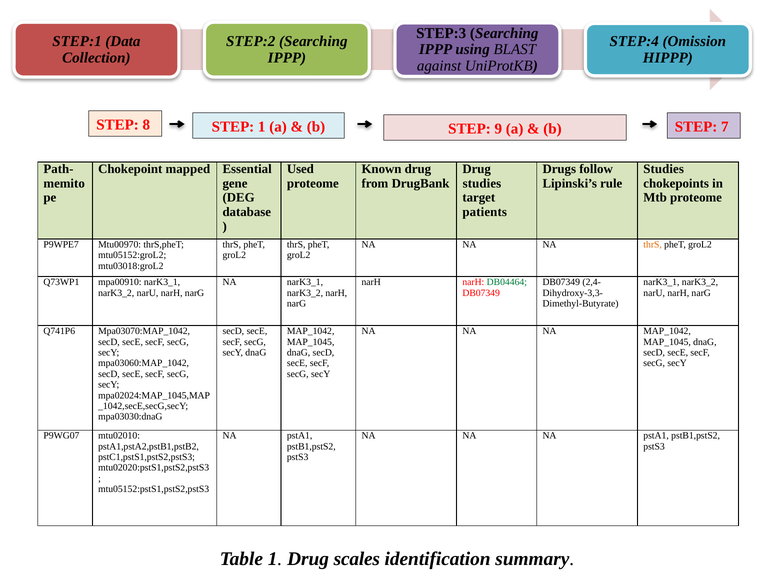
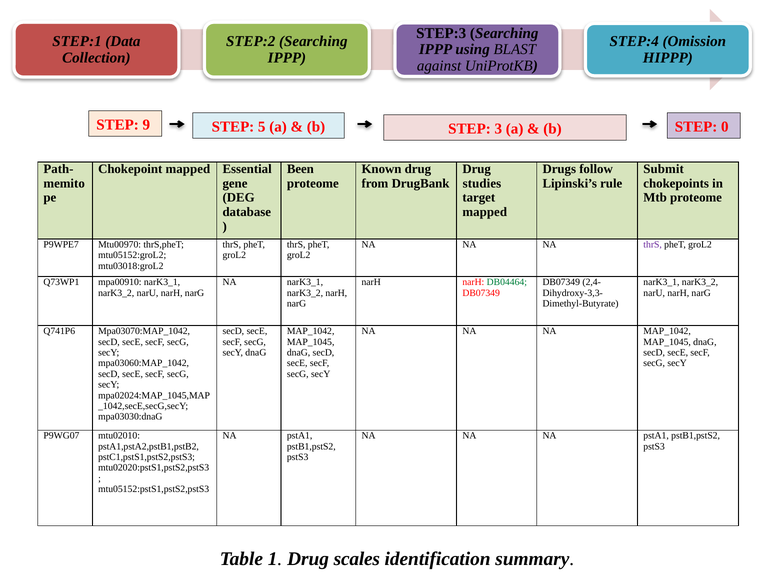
8: 8 -> 9 (146, 125)
STEP 1: 1 -> 5 (262, 127)
9: 9 -> 3 (498, 129)
7: 7 -> 0 (725, 127)
Used: Used -> Been (300, 169)
Studies: Studies -> Submit (664, 169)
patients: patients -> mapped (485, 212)
thrS colour: orange -> purple (653, 245)
